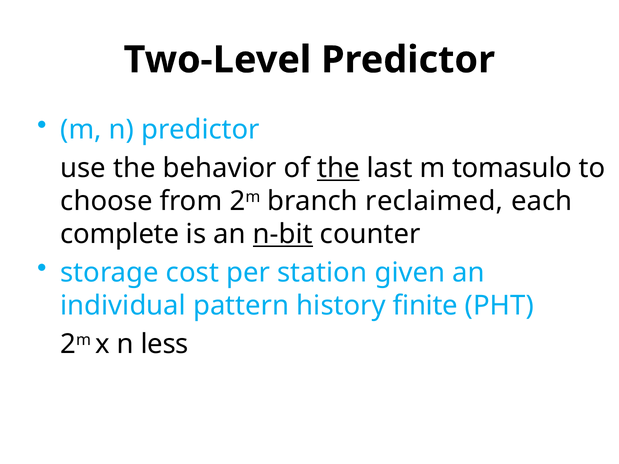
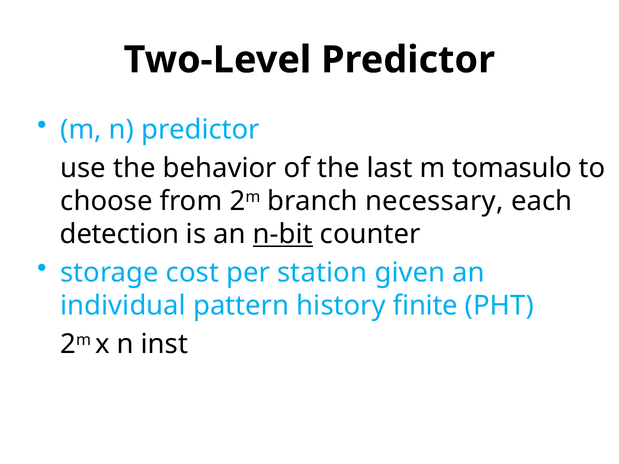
the underline: present -> none (338, 168)
reclaimed: reclaimed -> necessary (434, 201)
complete: complete -> detection (120, 234)
less: less -> inst (164, 345)
